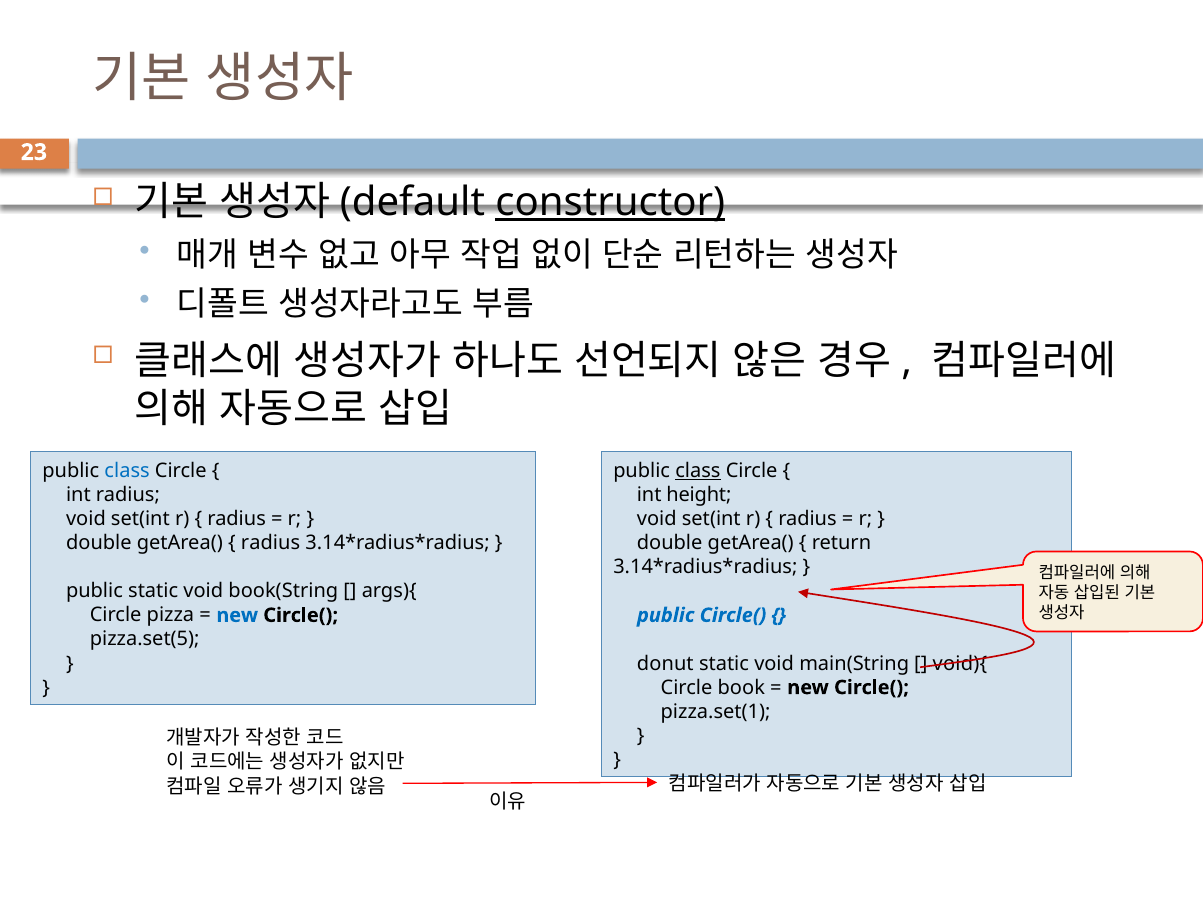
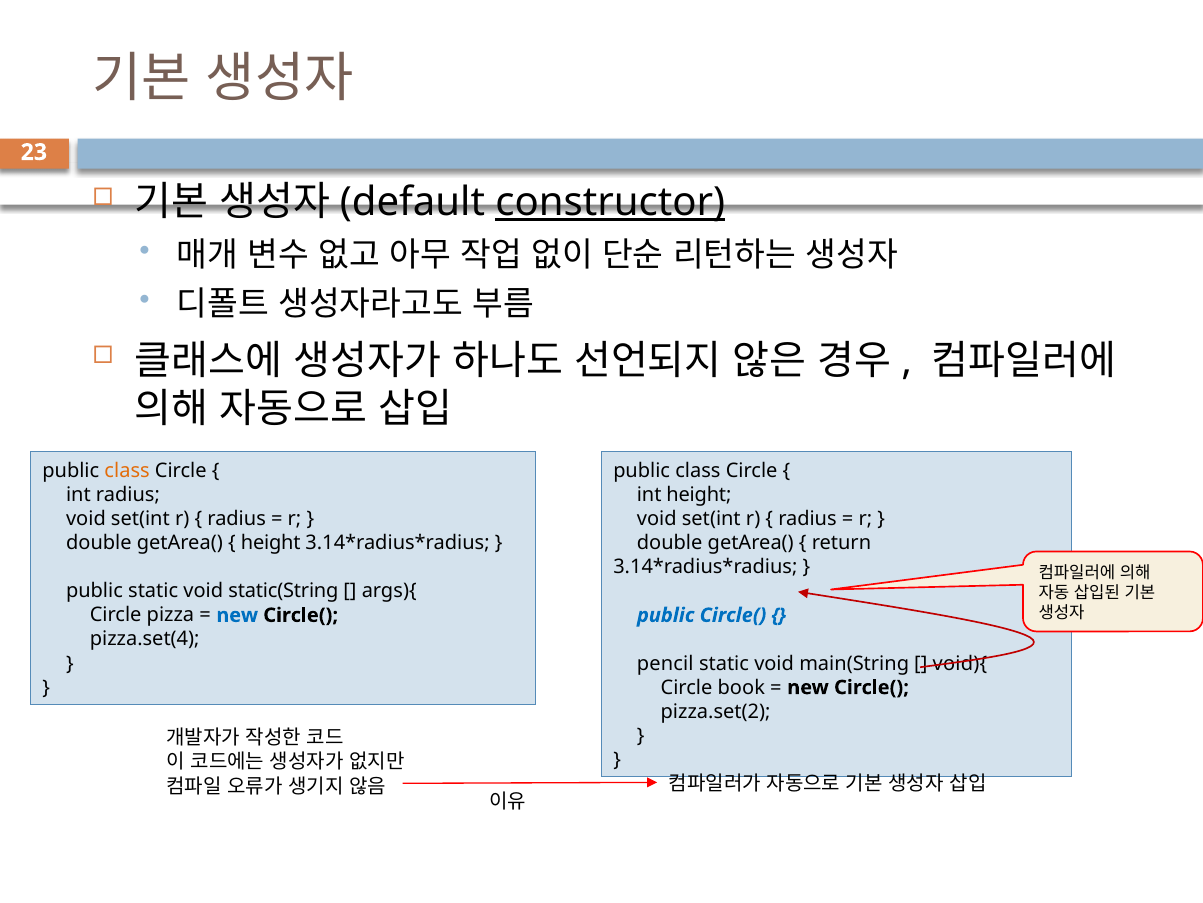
class colour: blue -> orange (127, 470)
class underline: present -> none (698, 470)
radius: radius -> height (271, 543)
book(String: book(String -> static(String (283, 591)
pizza.set(5: pizza.set(5 -> pizza.set(4 (145, 639)
donut: donut -> pencil (665, 663)
pizza.set(1: pizza.set(1 -> pizza.set(2 (716, 711)
